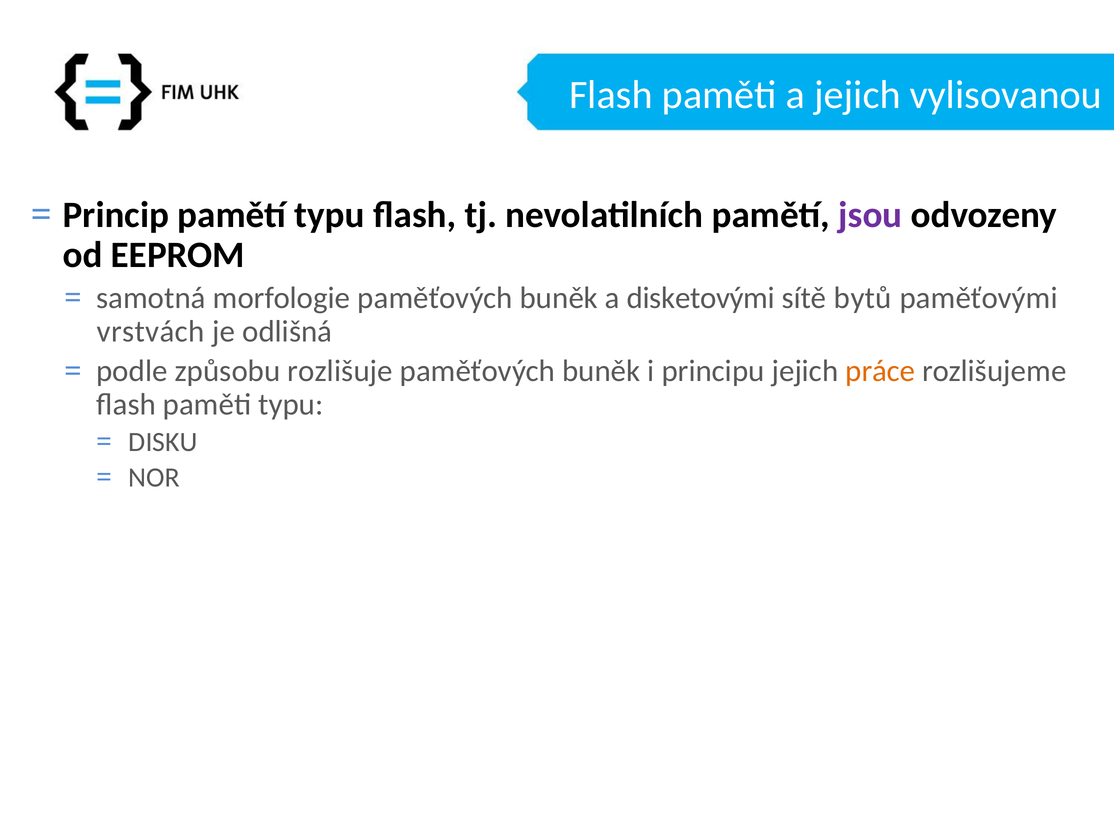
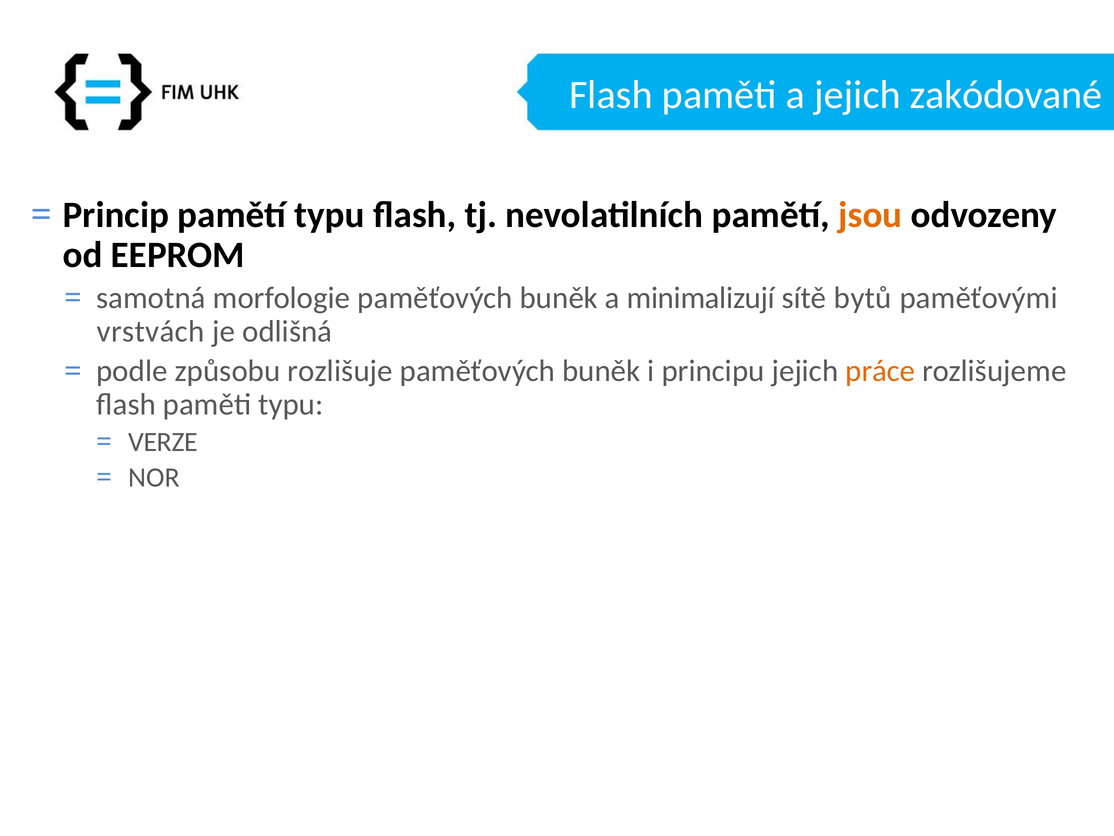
vylisovanou: vylisovanou -> zakódované (1006, 95)
jsou colour: purple -> orange (870, 215)
disketovými: disketovými -> minimalizují (701, 298)
DISKU: DISKU -> VERZE (163, 442)
